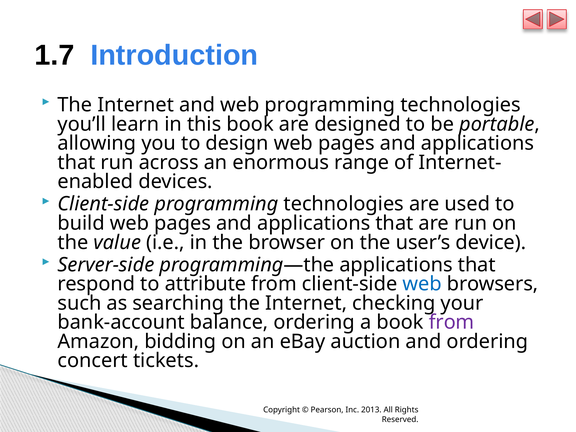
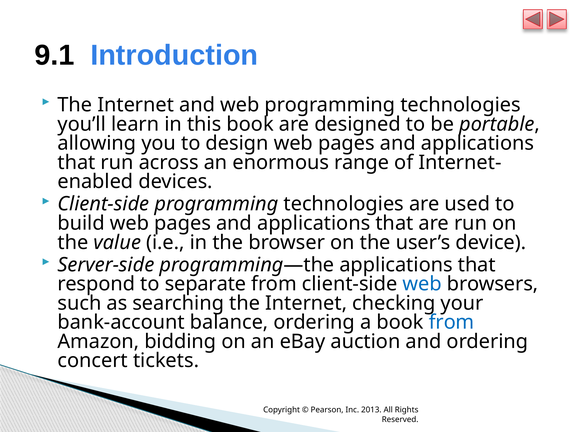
1.7: 1.7 -> 9.1 (54, 55)
attribute: attribute -> separate (206, 284)
from colour: purple -> blue (452, 322)
